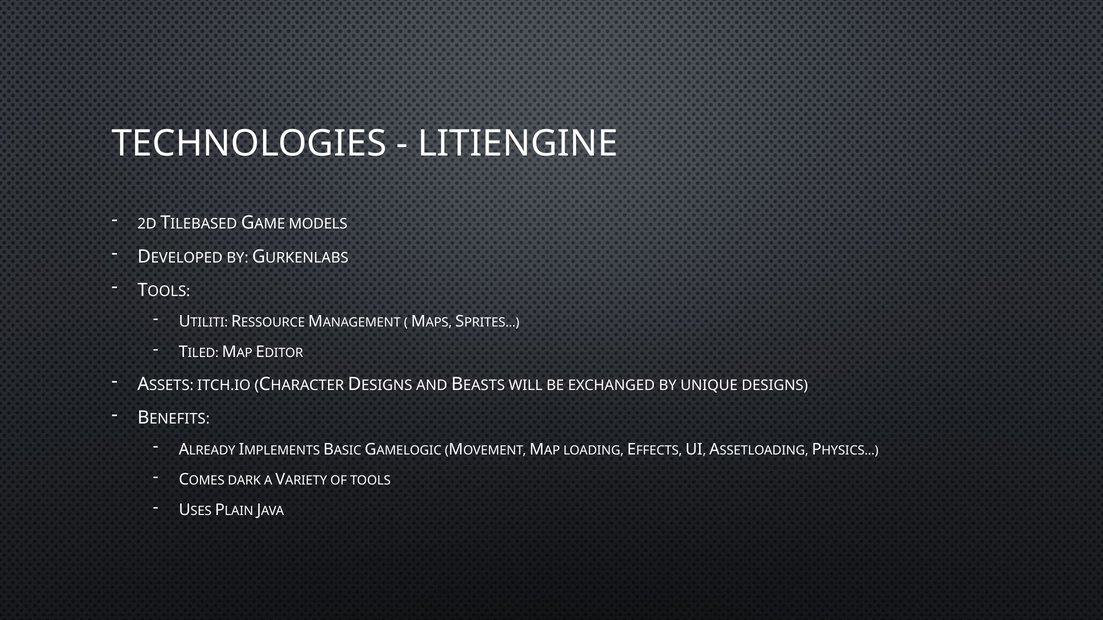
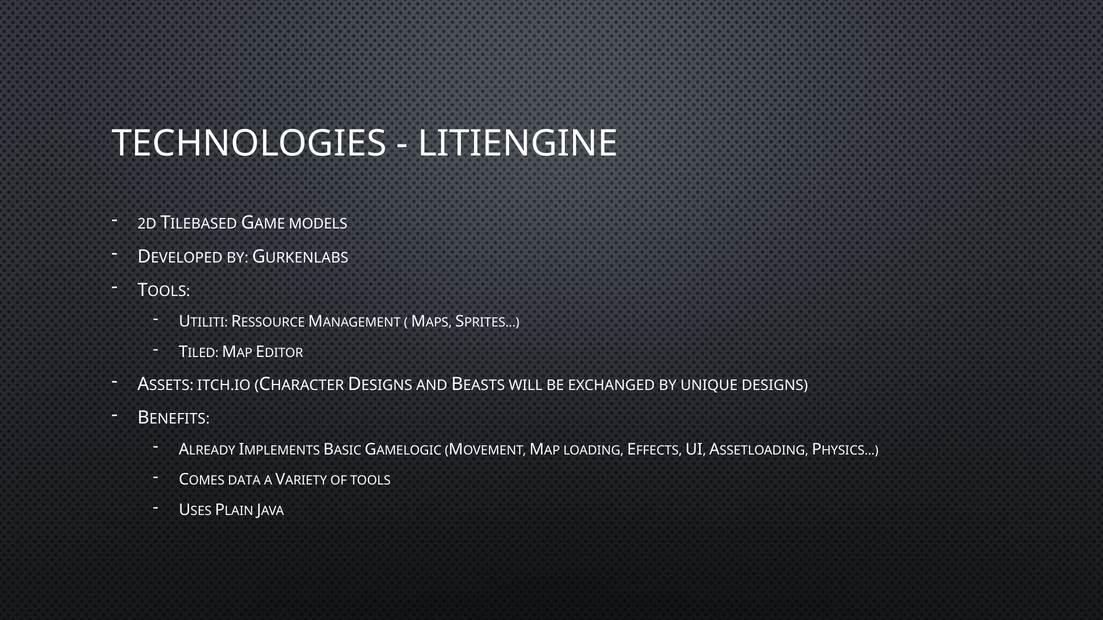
DARK: DARK -> DATA (244, 481)
